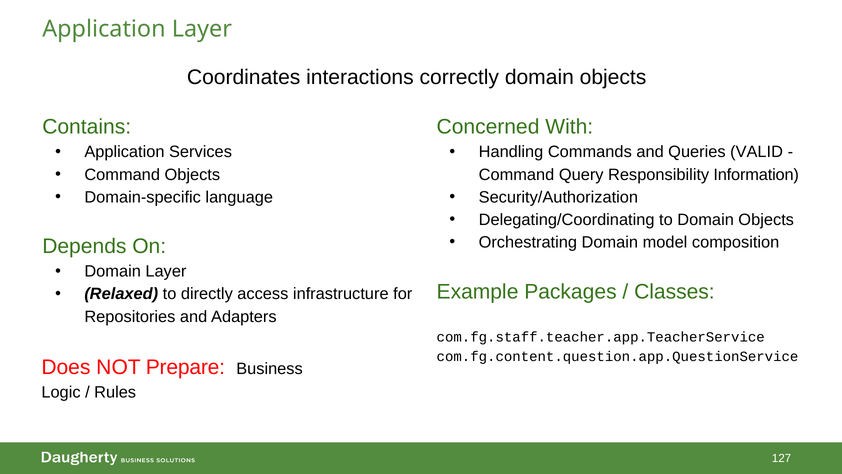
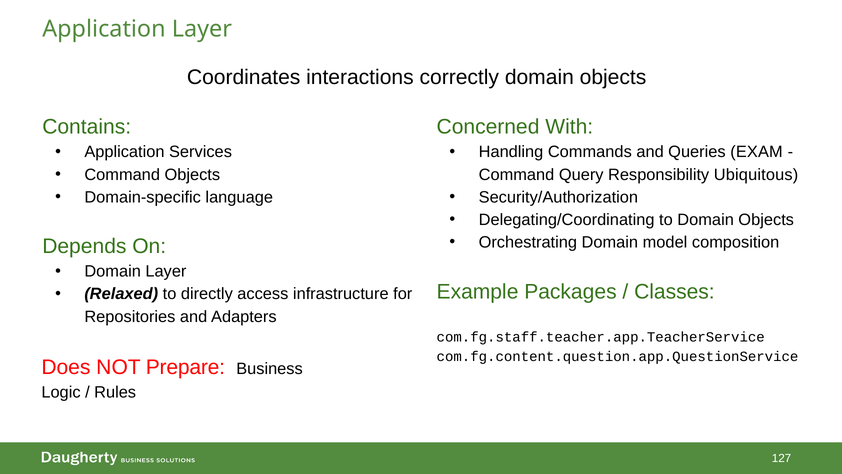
VALID: VALID -> EXAM (757, 152)
Information: Information -> Ubiquitous (756, 174)
